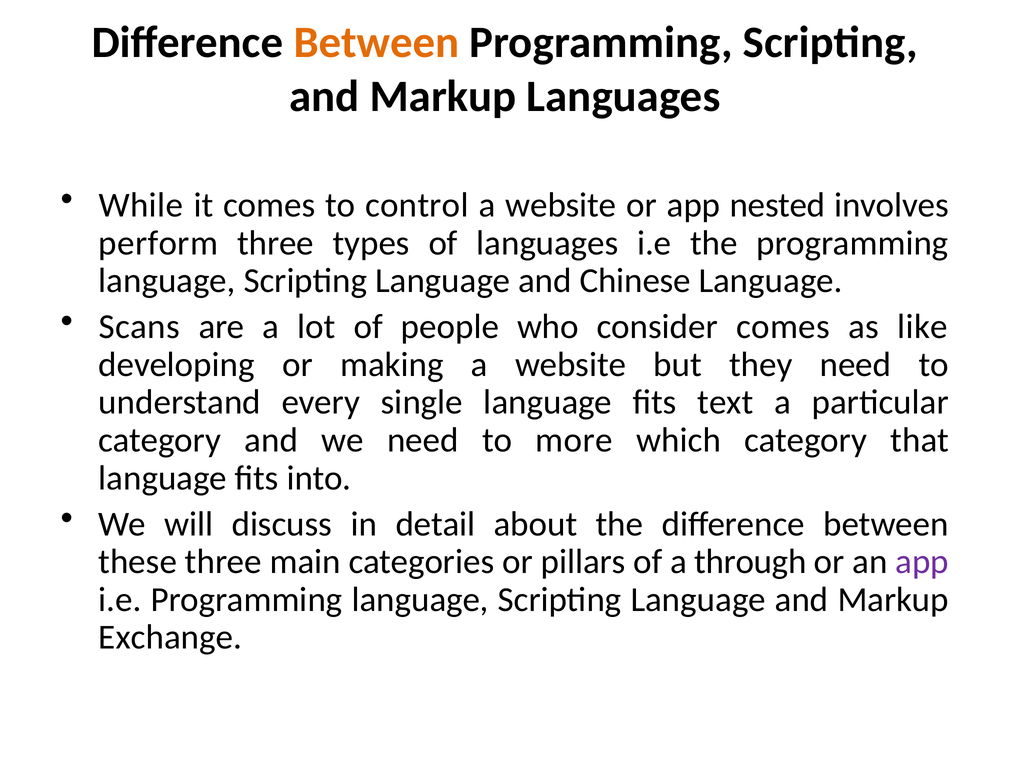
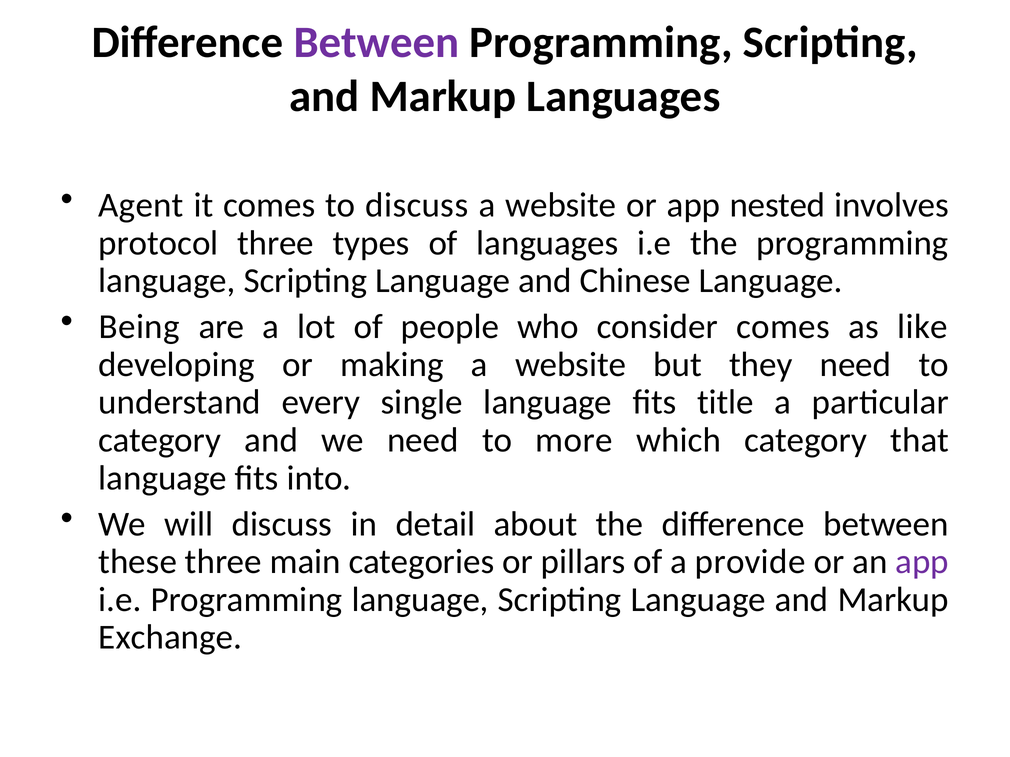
Between colour: orange -> purple (376, 43)
While: While -> Agent (141, 205)
to control: control -> discuss (417, 205)
perform: perform -> protocol (158, 243)
Scans: Scans -> Being (139, 327)
text: text -> title (725, 403)
through: through -> provide (750, 562)
